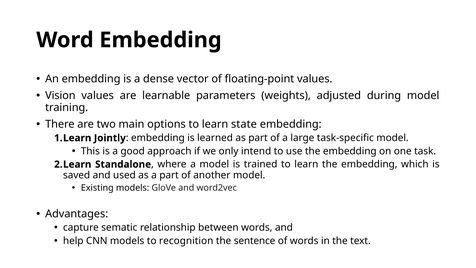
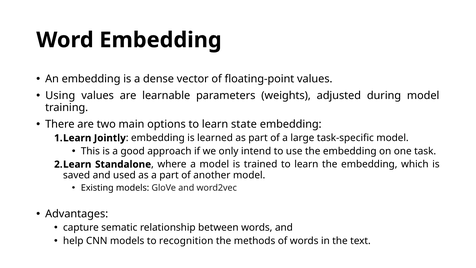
Vision: Vision -> Using (60, 96)
sentence: sentence -> methods (255, 241)
